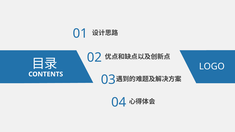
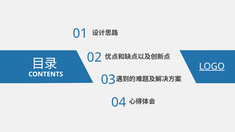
LOGO underline: none -> present (212, 67)
